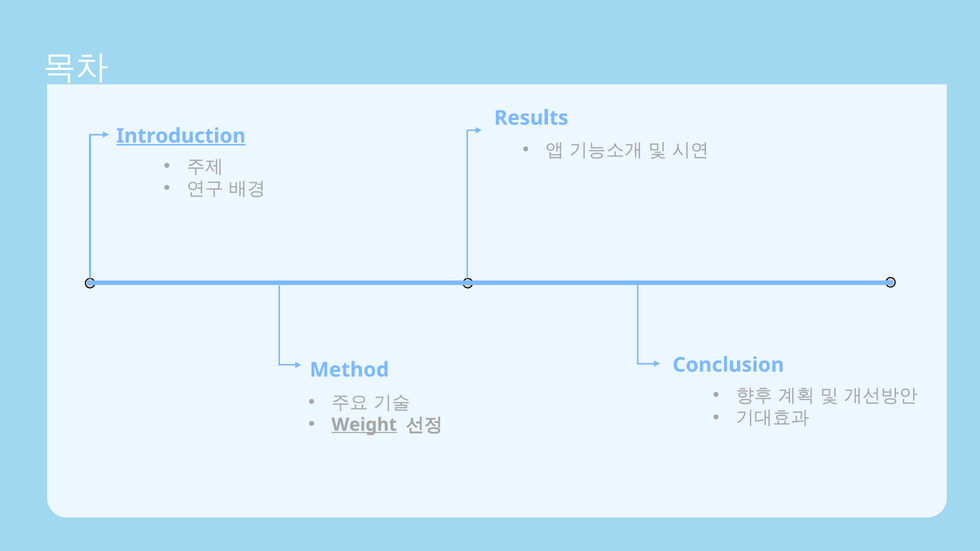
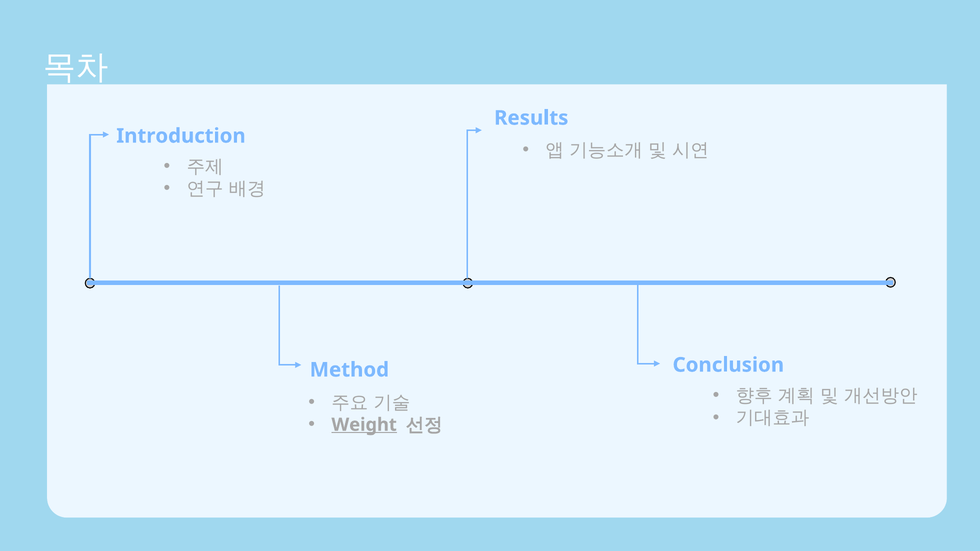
Introduction underline: present -> none (181, 136)
